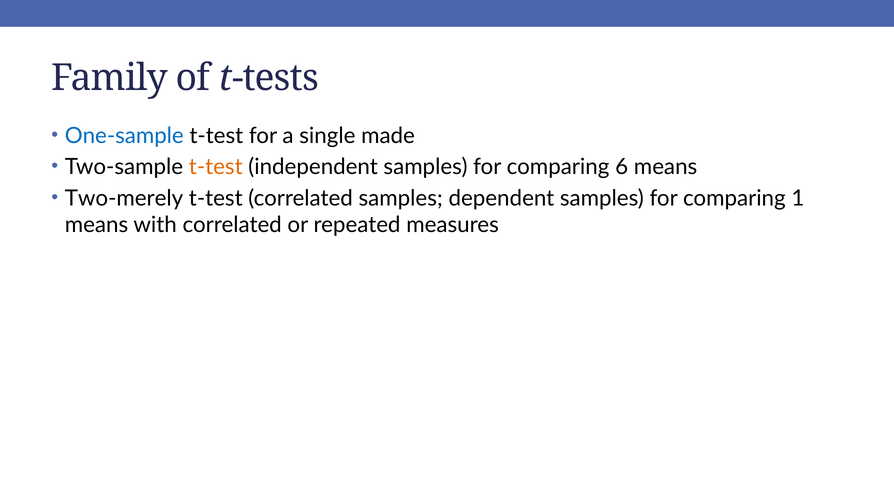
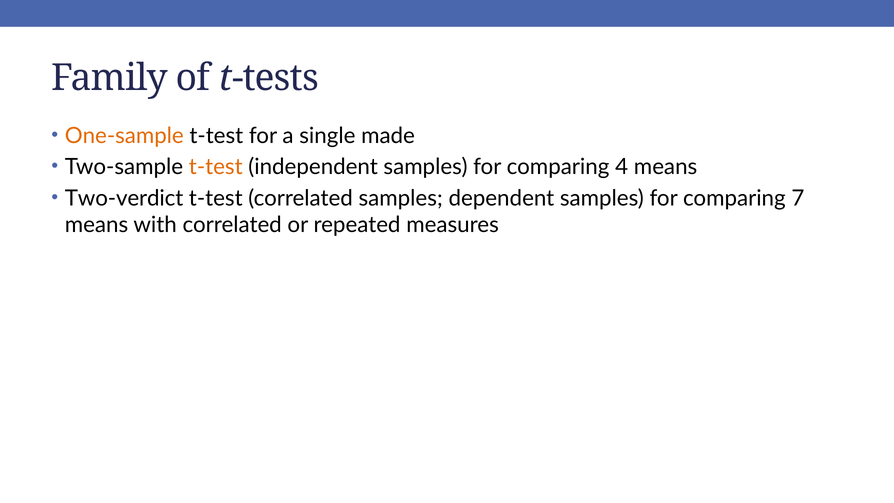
One-sample colour: blue -> orange (124, 136)
6: 6 -> 4 (622, 167)
Two-merely: Two-merely -> Two-verdict (124, 198)
1: 1 -> 7 (798, 198)
